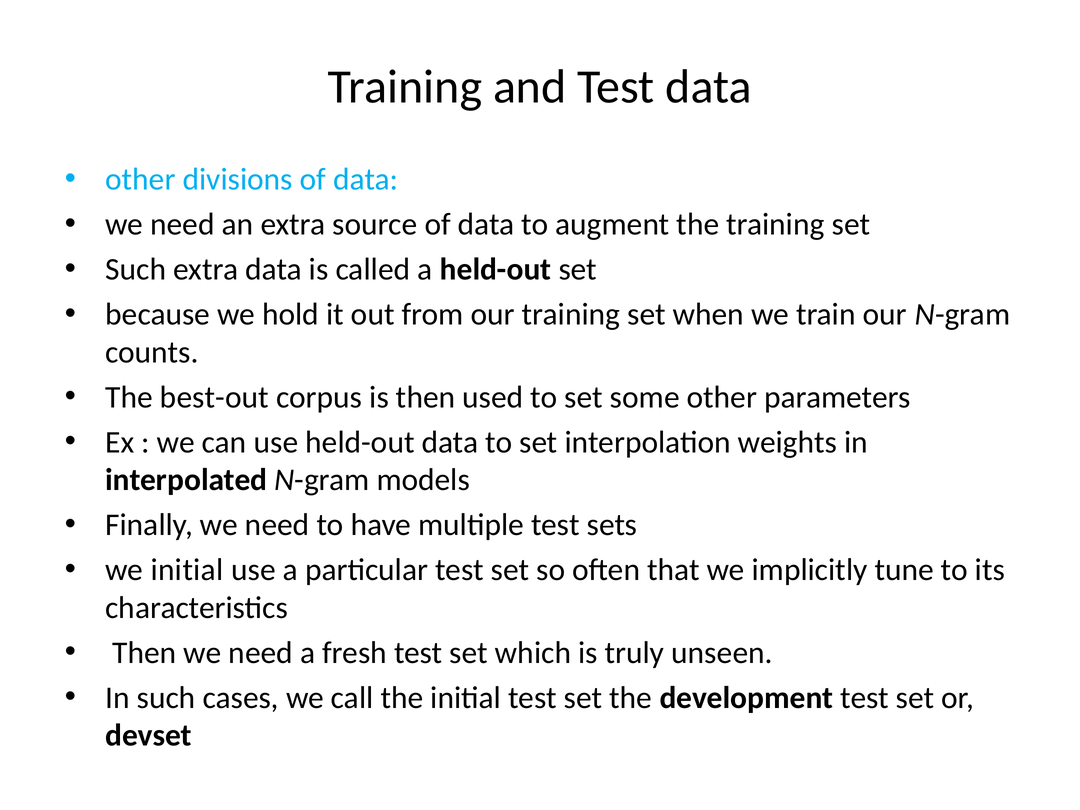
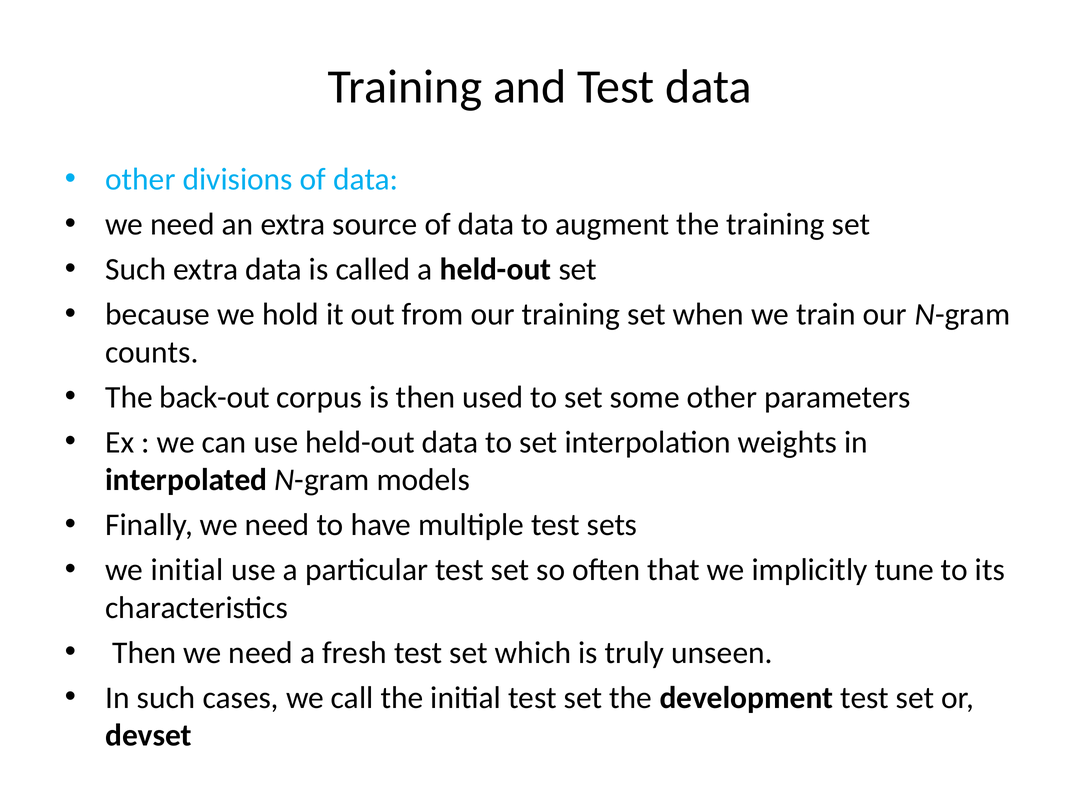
best-out: best-out -> back-out (215, 397)
